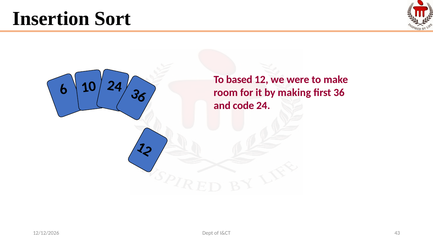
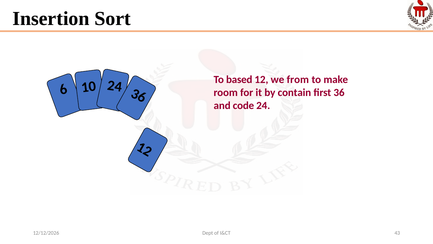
were: were -> from (298, 80)
making: making -> contain (294, 93)
